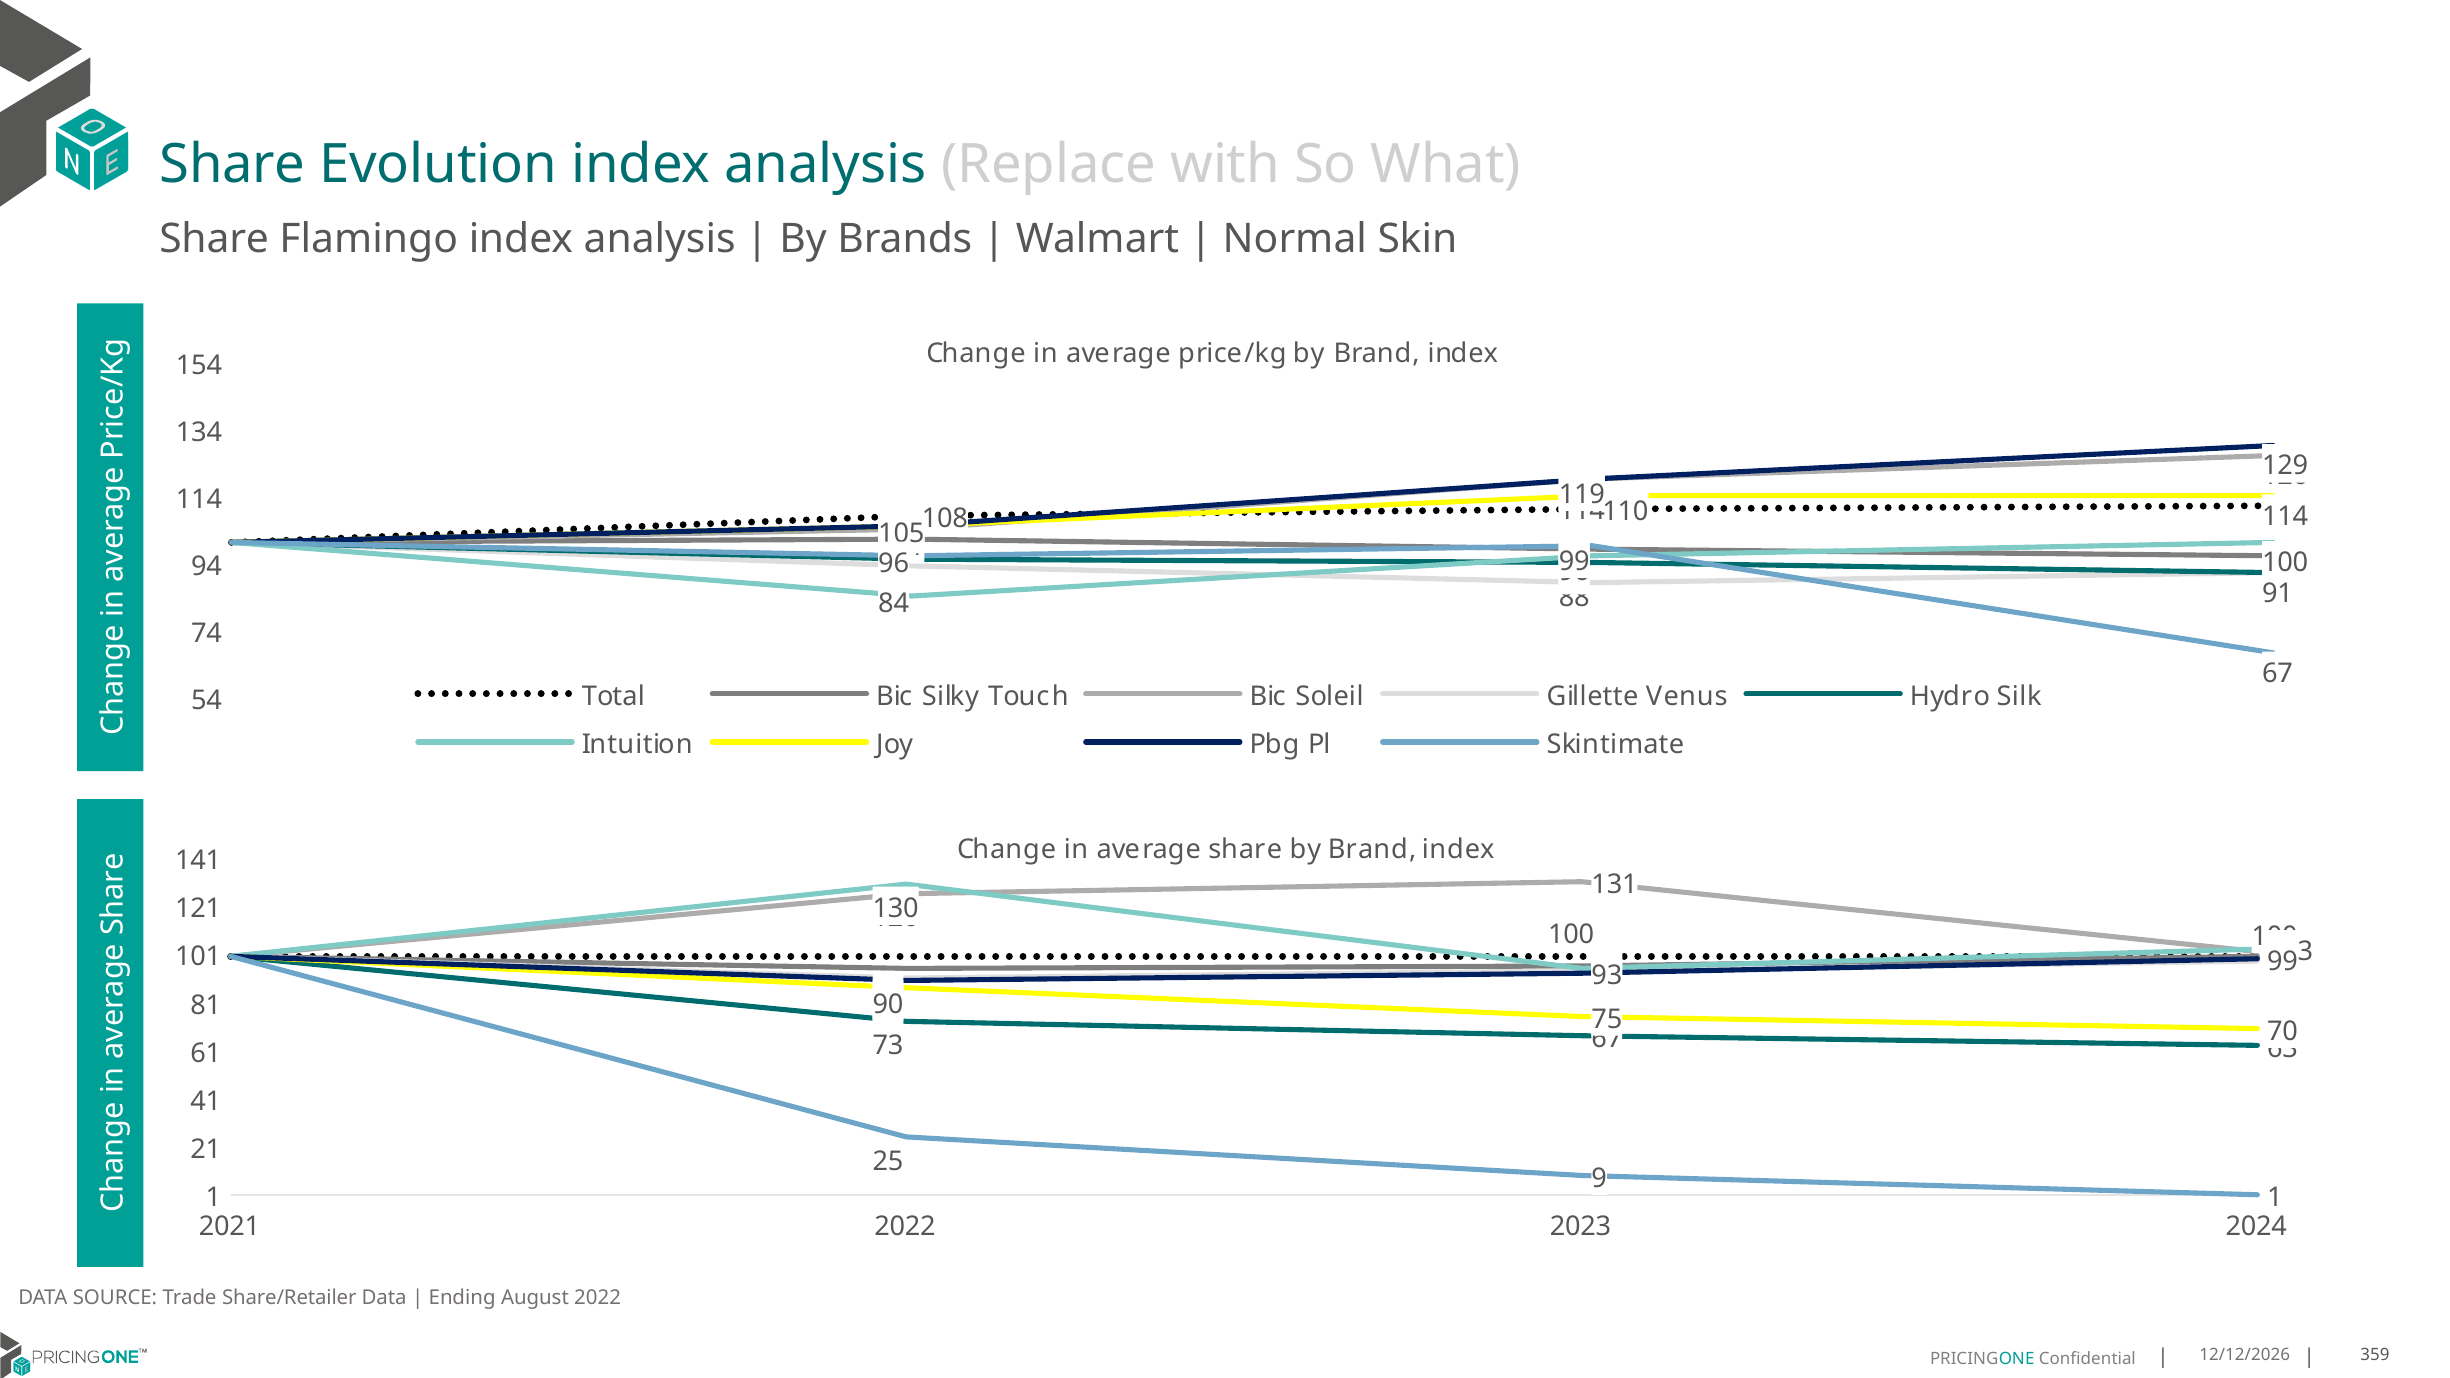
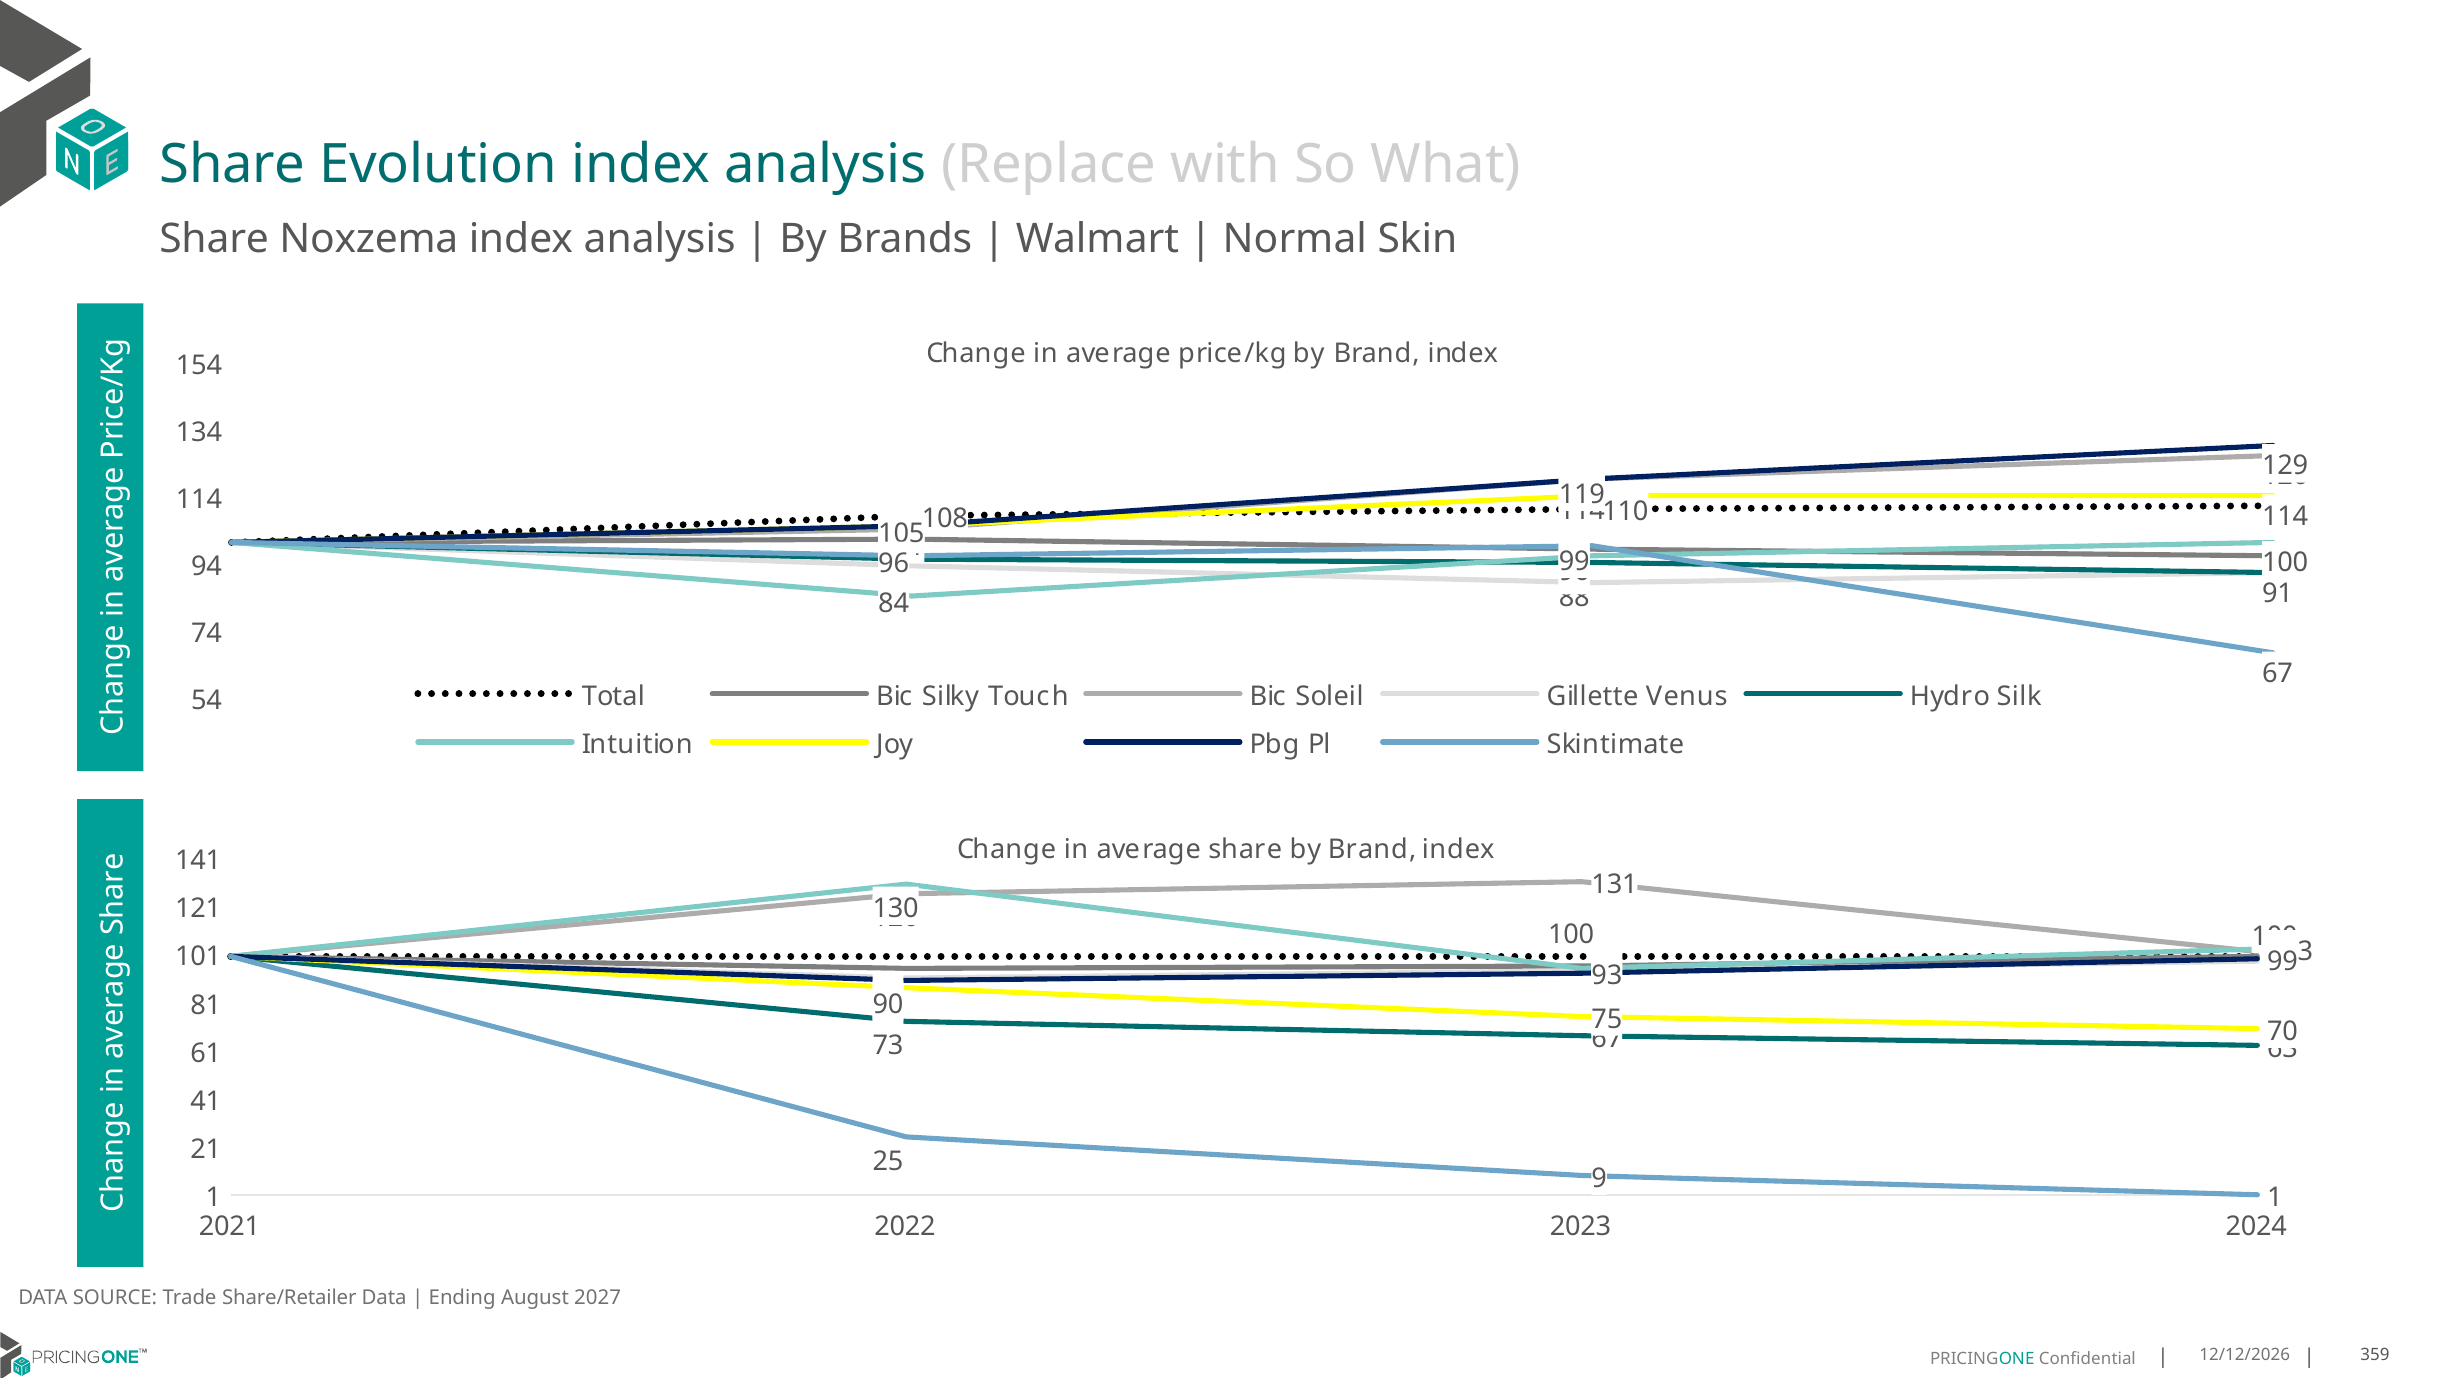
Flamingo: Flamingo -> Noxzema (369, 239)
August 2022: 2022 -> 2027 (598, 1298)
